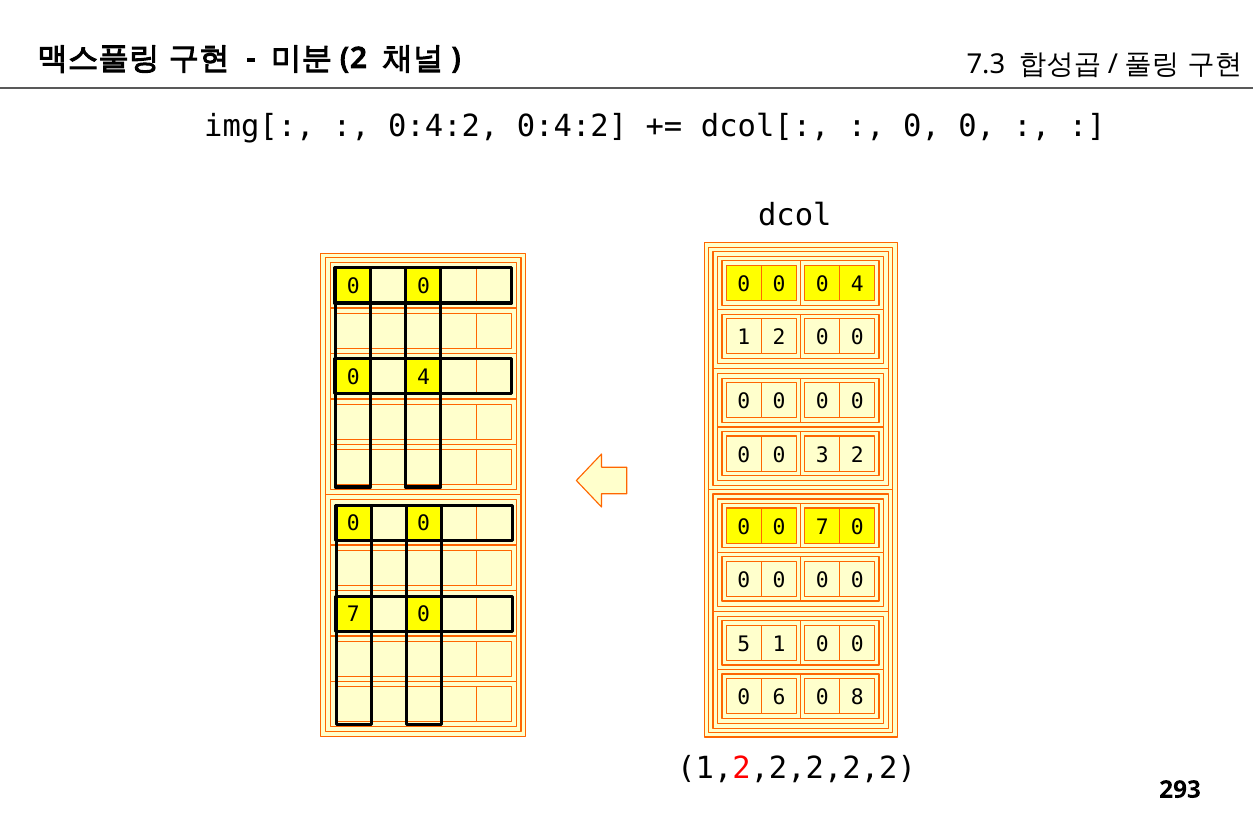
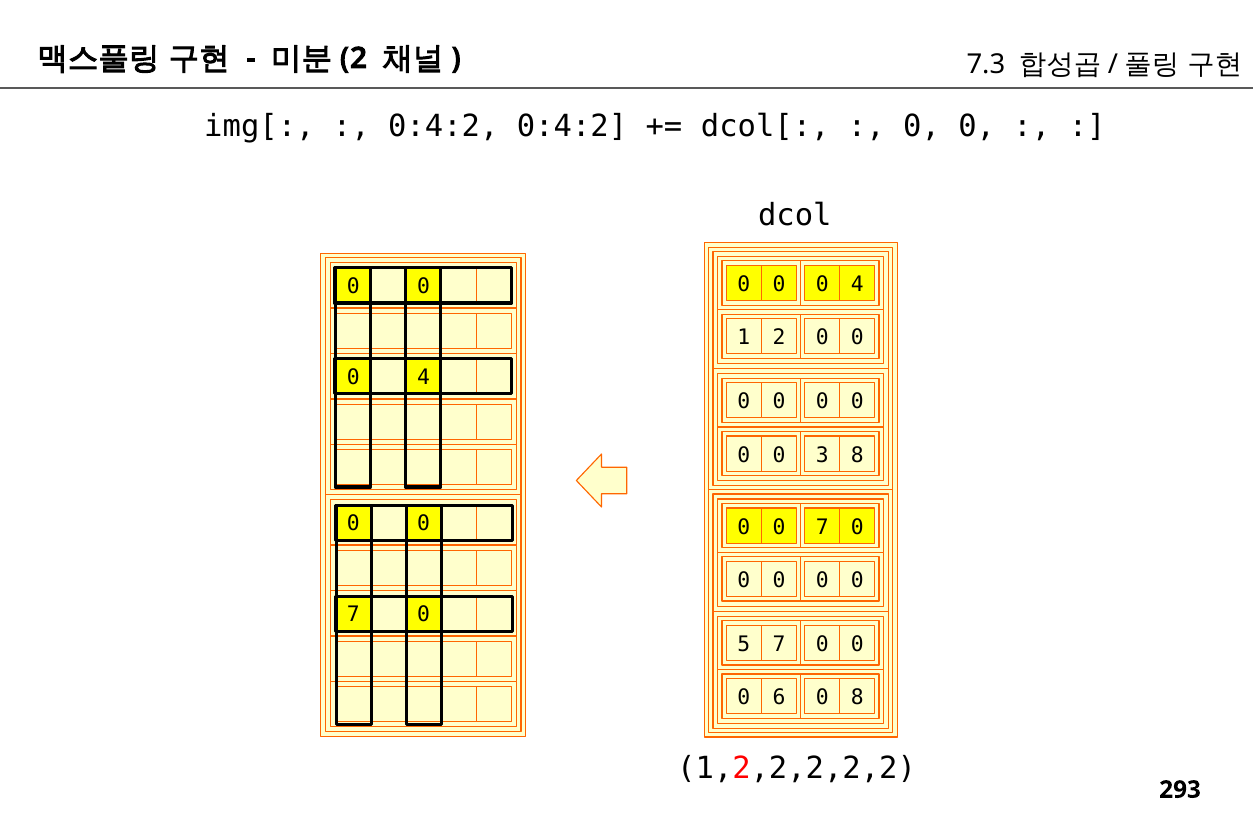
3 2: 2 -> 8 (857, 455)
5 1: 1 -> 7 (779, 644)
